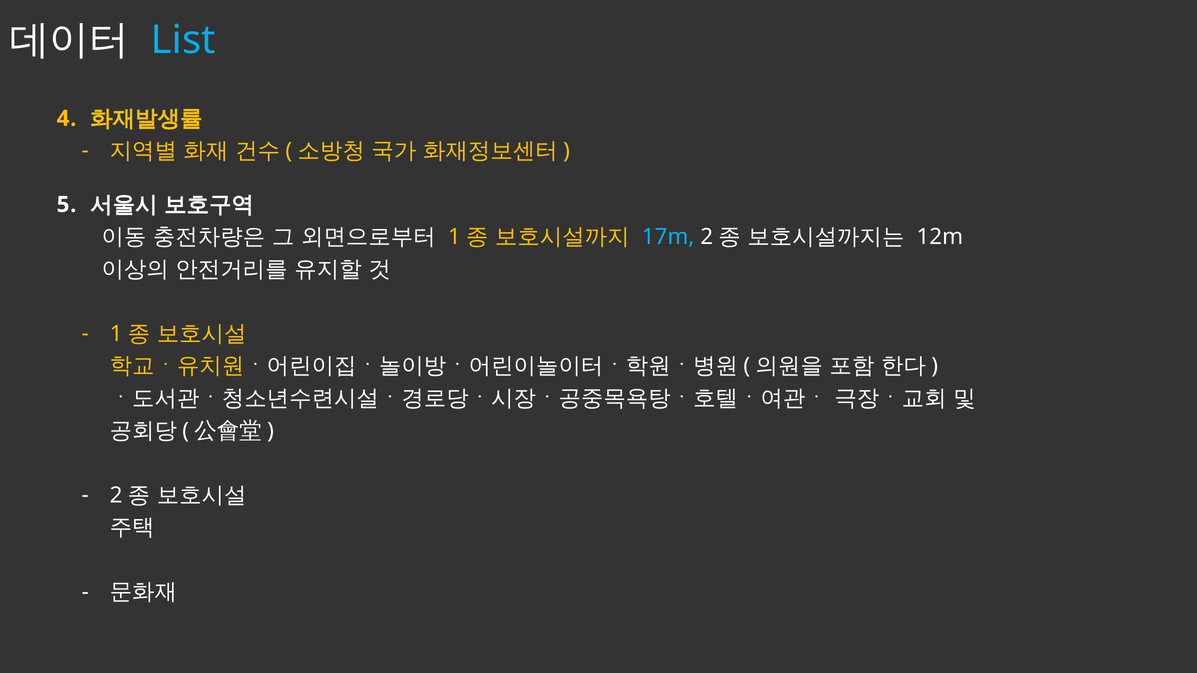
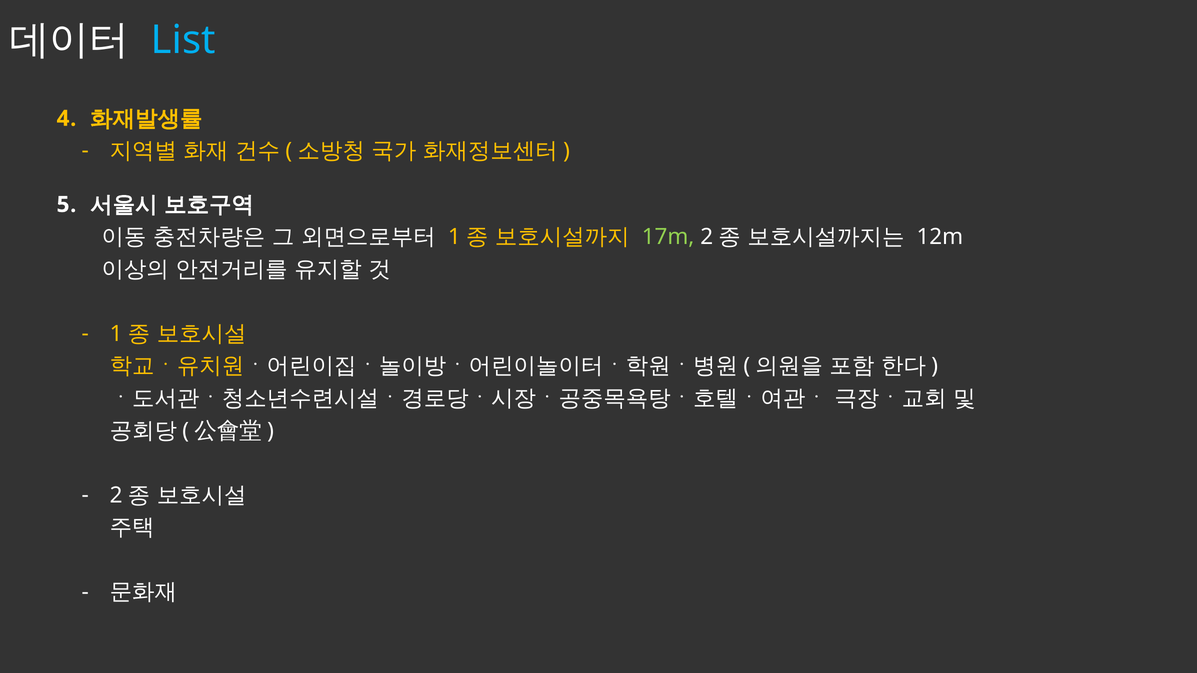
17m colour: light blue -> light green (668, 237)
